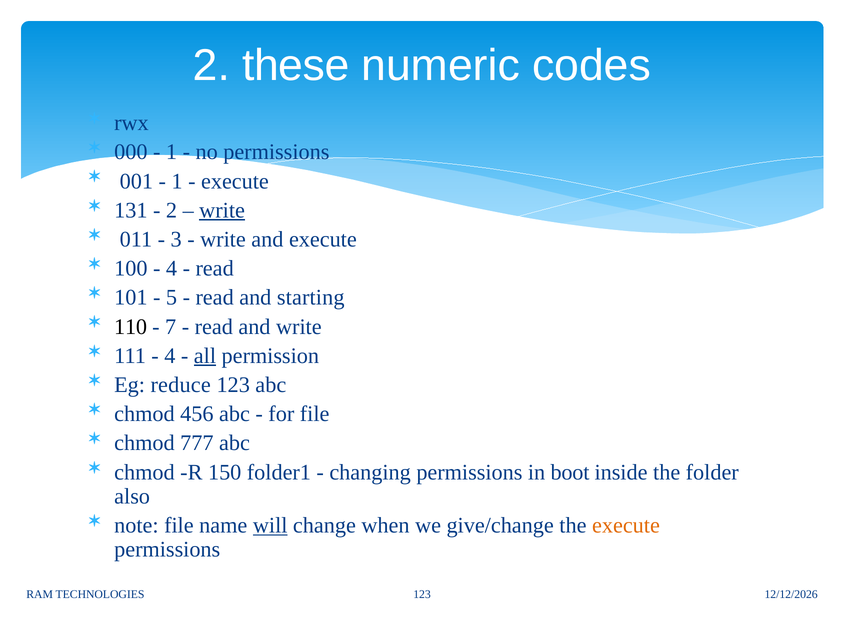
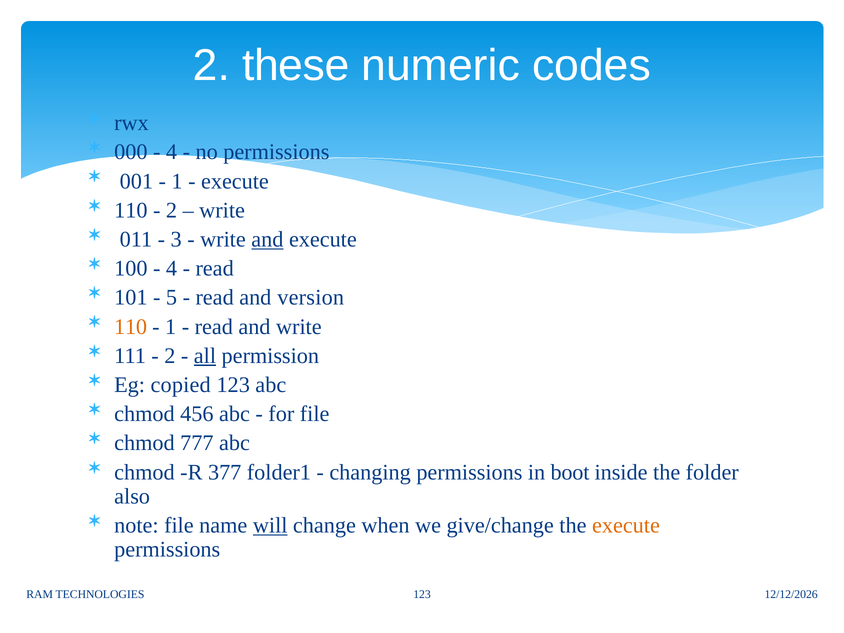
1: 1 -> 4 (172, 152)
131: 131 -> 110 (131, 210)
write underline: present -> none (222, 210)
and underline: none -> present (267, 239)
starting: starting -> version (311, 298)
110 colour: black -> orange (131, 327)
7: 7 -> 1 (171, 327)
4: 4 -> 2 (170, 356)
reduce: reduce -> copied (181, 385)
150: 150 -> 377 (225, 472)
